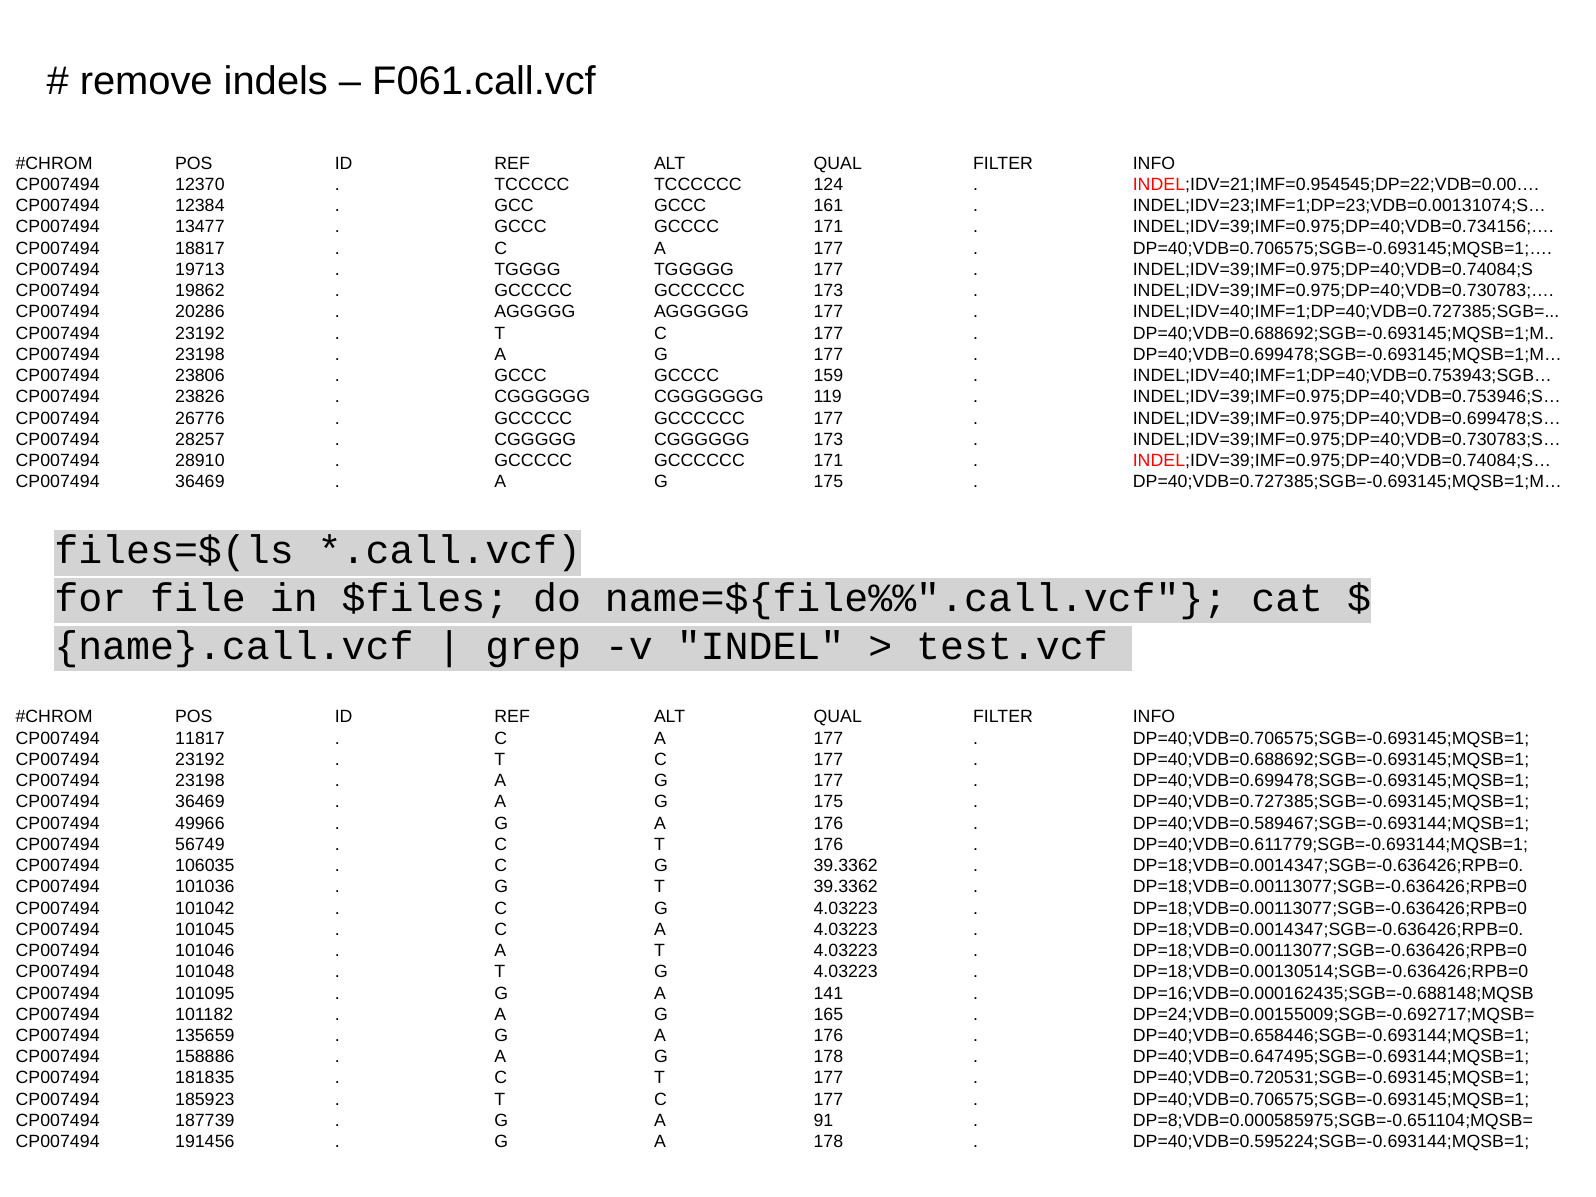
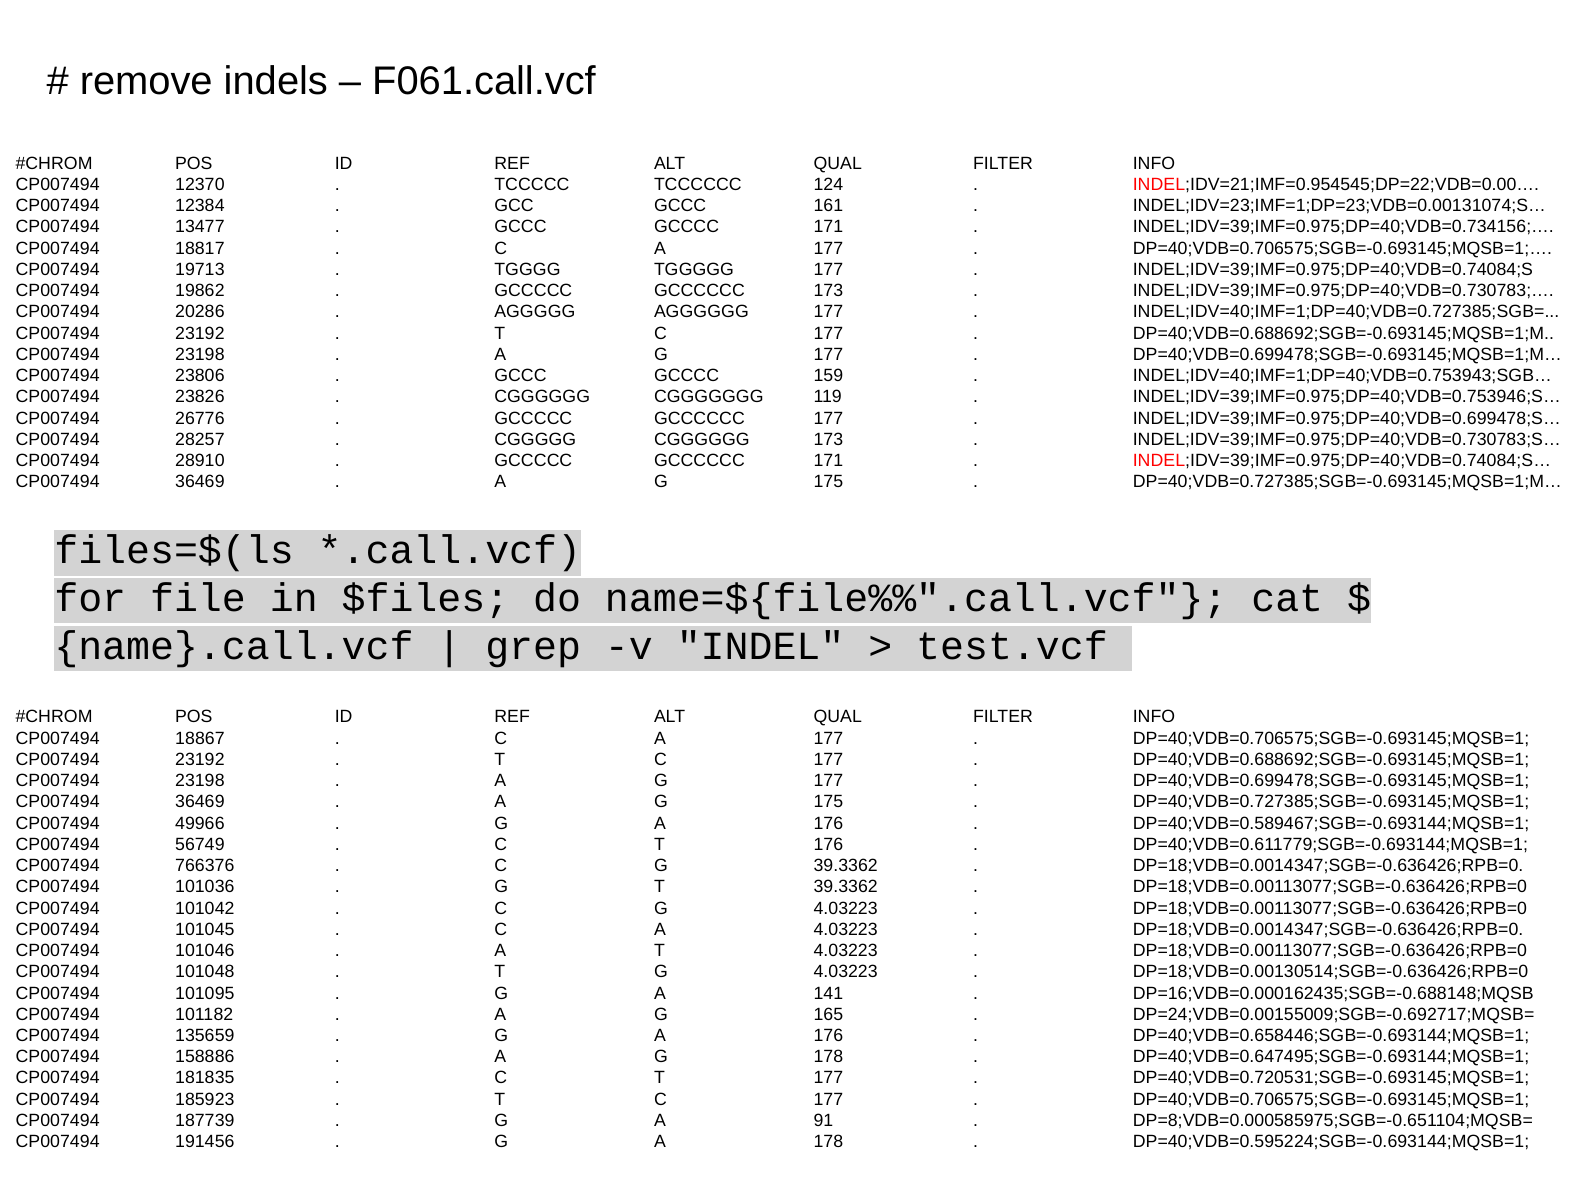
11817: 11817 -> 18867 (200, 738)
106035: 106035 -> 766376 (205, 866)
